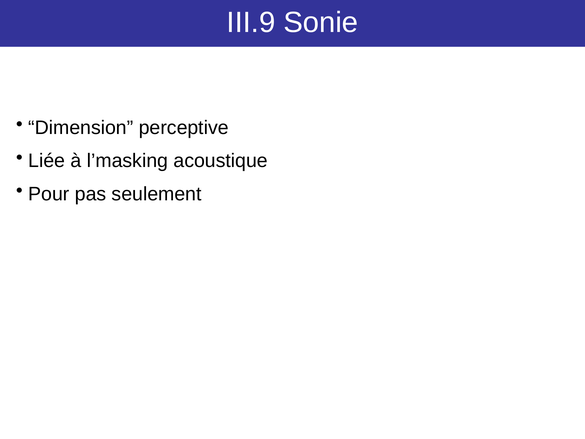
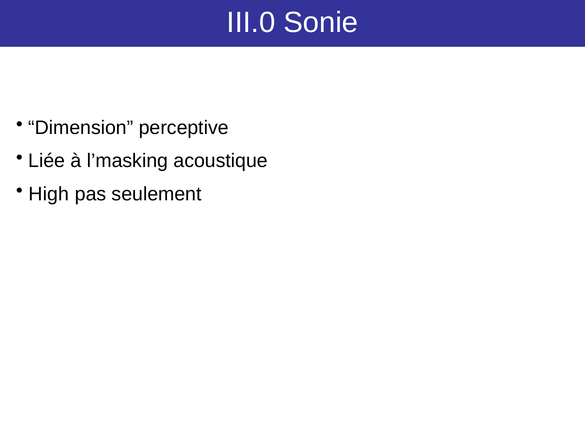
III.9: III.9 -> III.0 (251, 22)
Pour: Pour -> High (49, 194)
